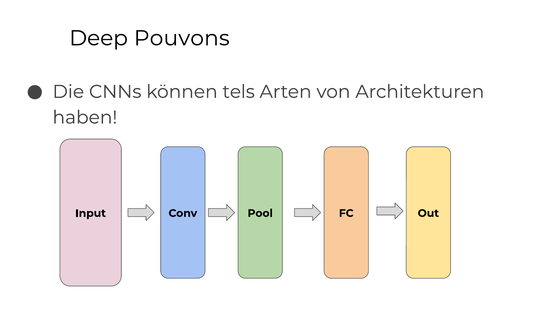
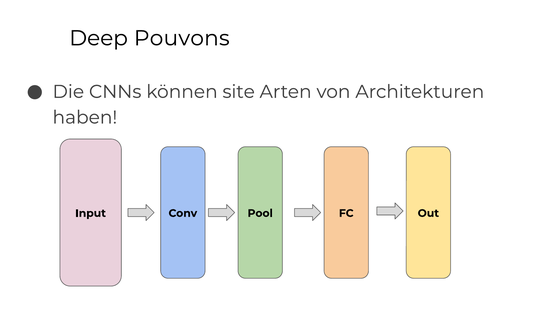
tels: tels -> site (239, 92)
